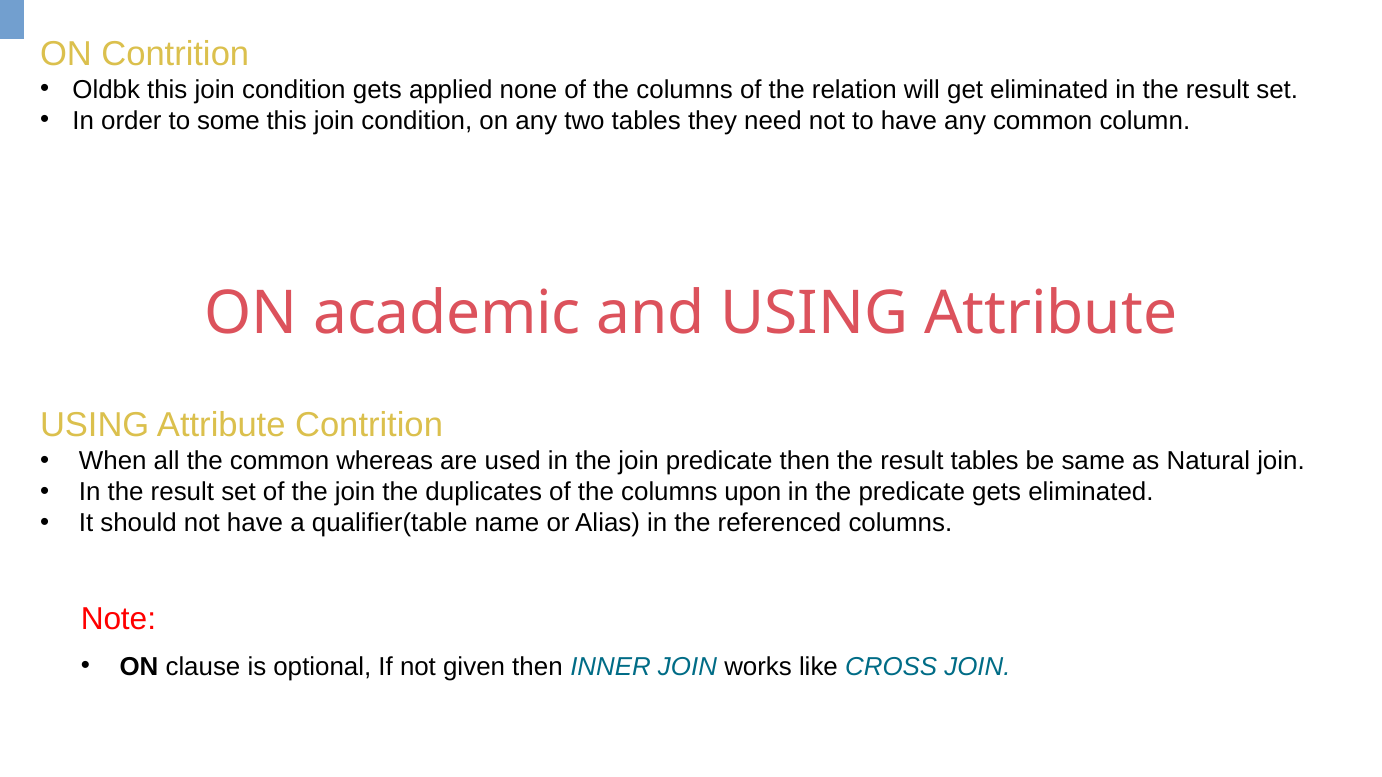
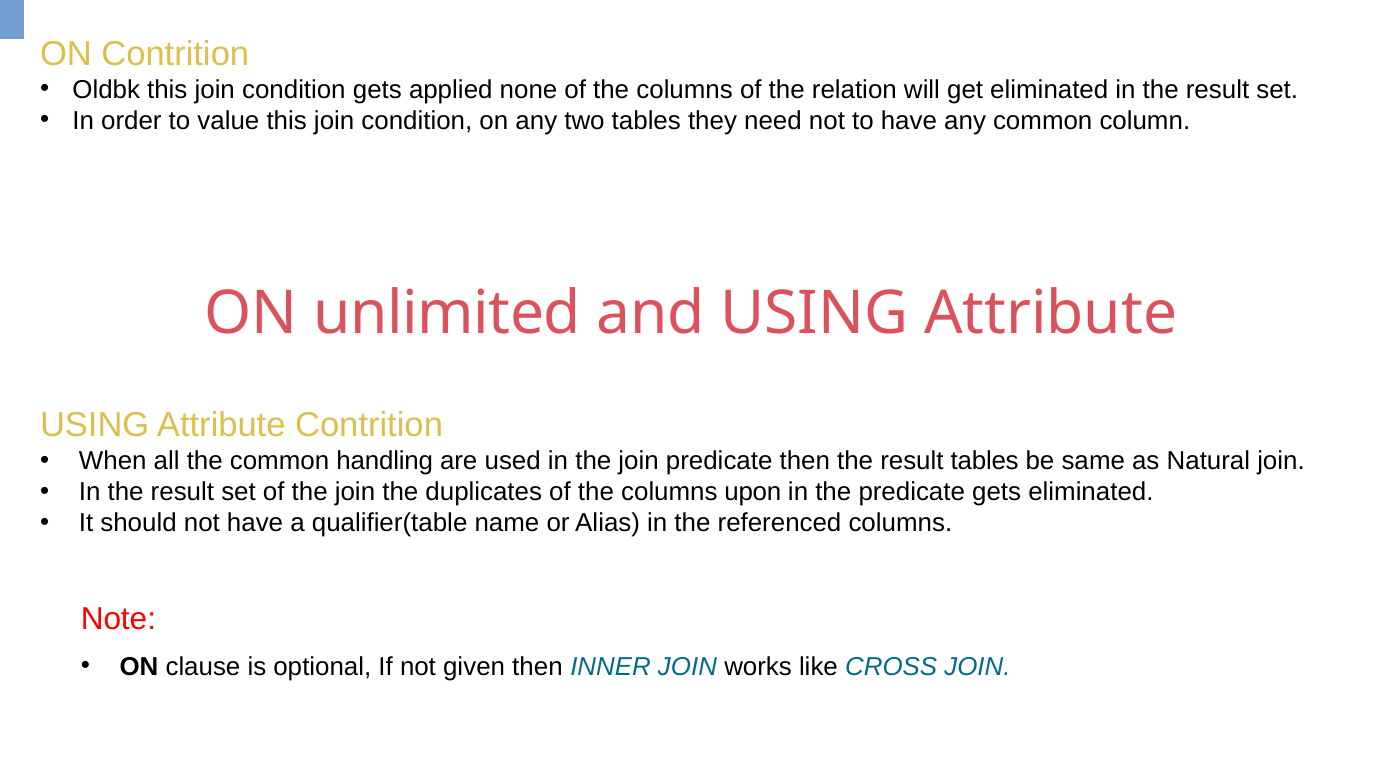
some: some -> value (228, 121)
academic: academic -> unlimited (447, 313)
whereas: whereas -> handling (385, 461)
